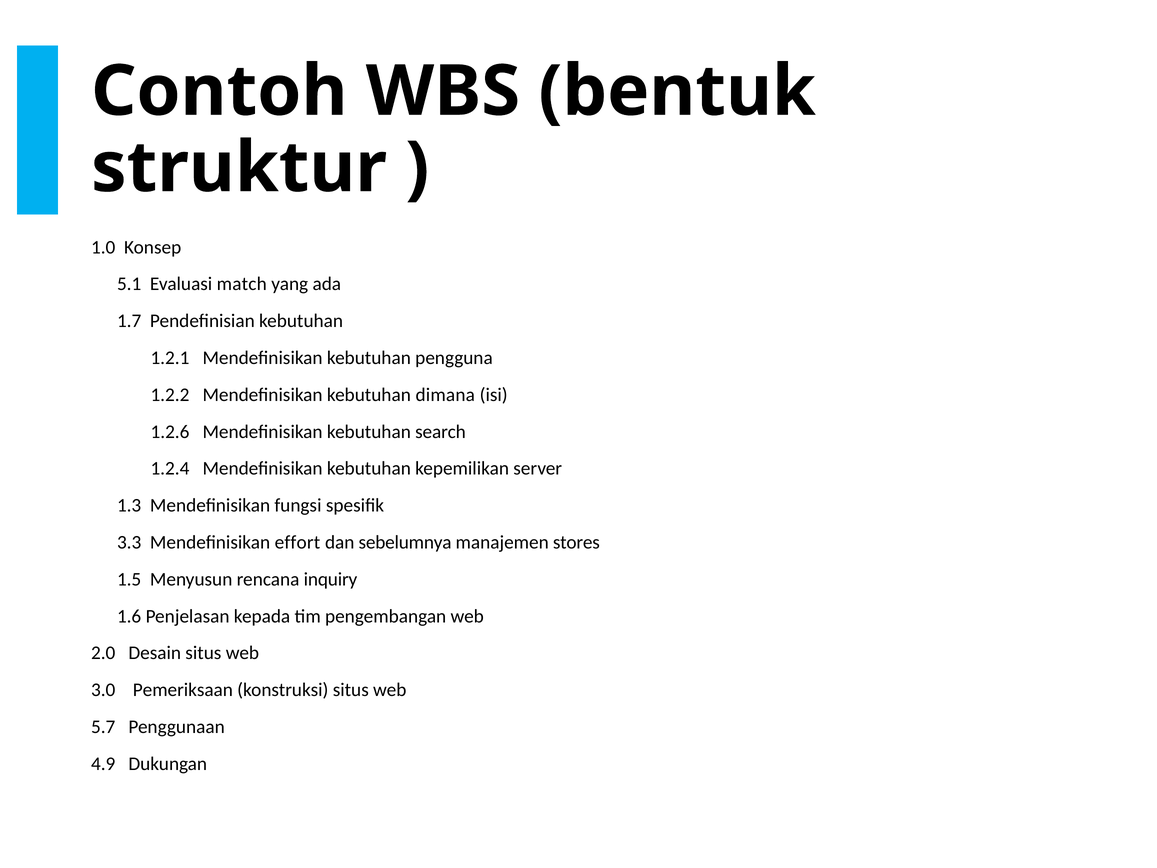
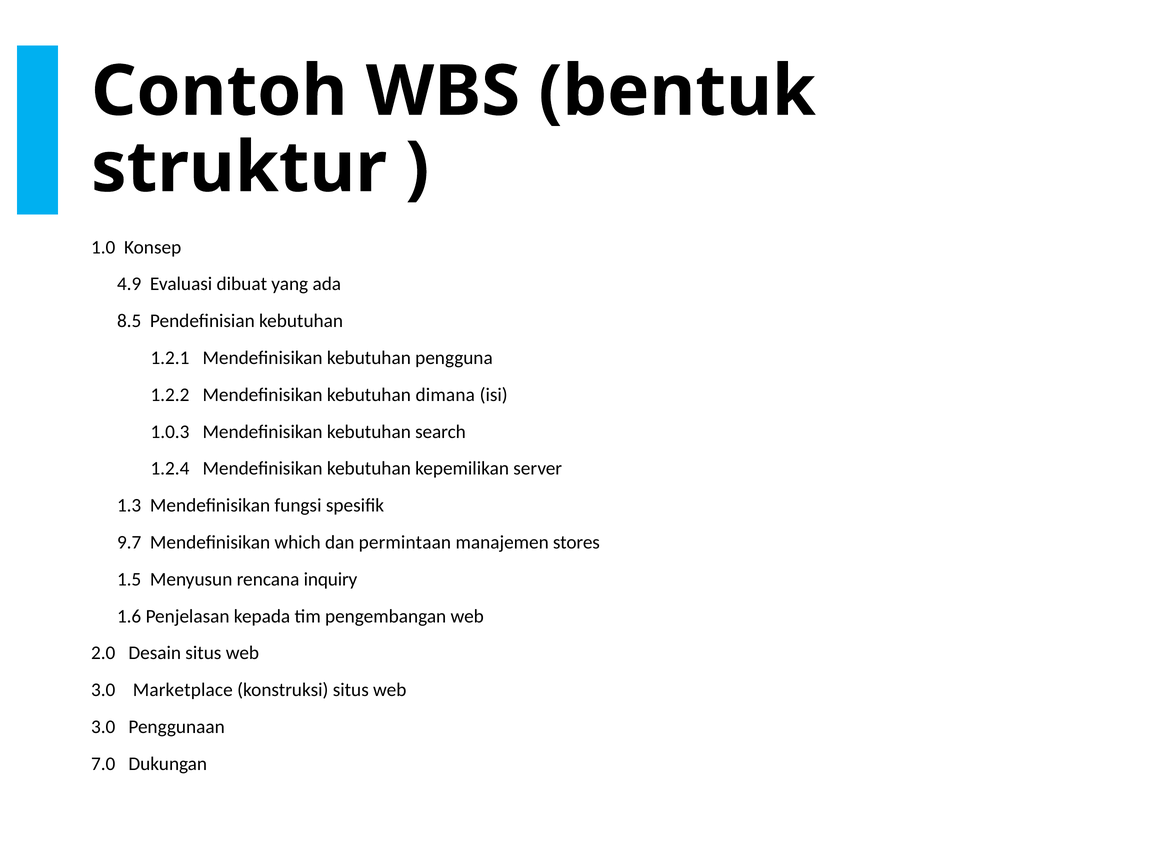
5.1: 5.1 -> 4.9 (129, 284)
match: match -> dibuat (242, 284)
1.7: 1.7 -> 8.5 (129, 321)
1.2.6: 1.2.6 -> 1.0.3 (170, 432)
3.3: 3.3 -> 9.7 (129, 542)
effort: effort -> which (298, 542)
sebelumnya: sebelumnya -> permintaan (405, 542)
Pemeriksaan: Pemeriksaan -> Marketplace (183, 690)
5.7: 5.7 -> 3.0 (103, 727)
4.9: 4.9 -> 7.0 (103, 764)
